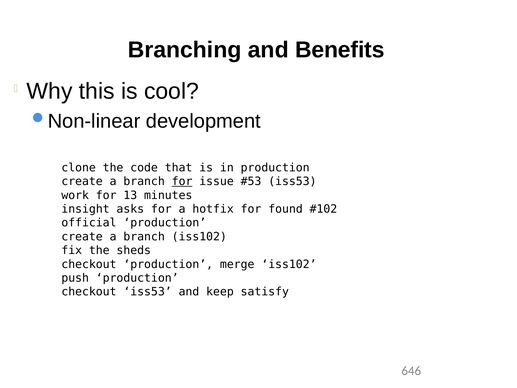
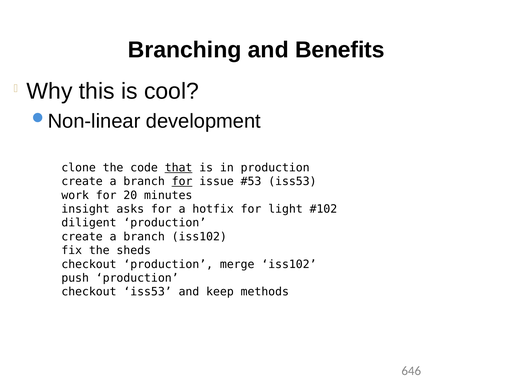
that underline: none -> present (179, 168)
13: 13 -> 20 (130, 195)
found: found -> light (286, 209)
official: official -> diligent (89, 223)
satisfy: satisfy -> methods (265, 292)
